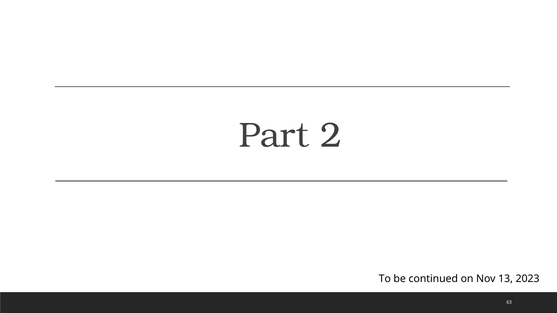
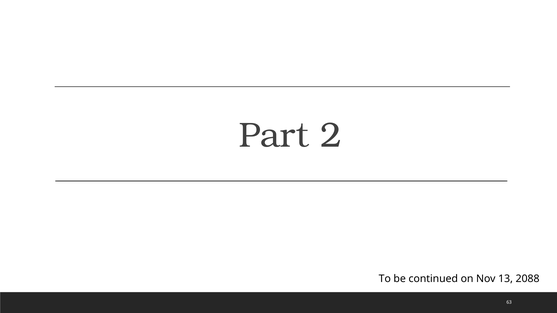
2023: 2023 -> 2088 (528, 279)
